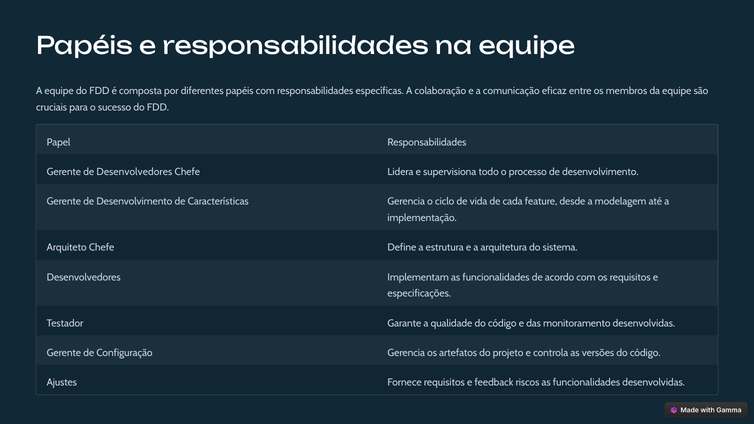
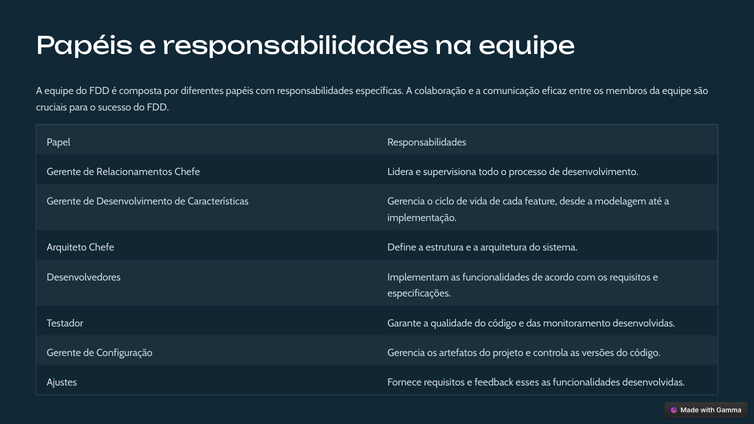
de Desenvolvedores: Desenvolvedores -> Relacionamentos (134, 172)
riscos: riscos -> esses (527, 383)
